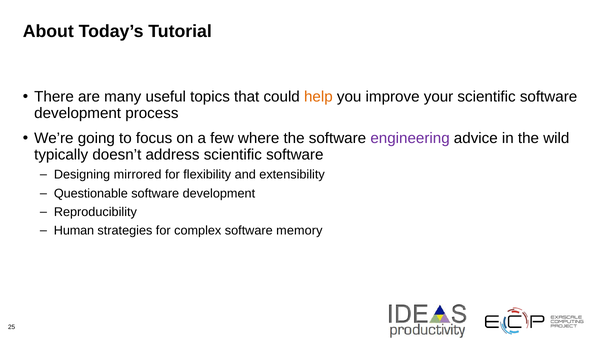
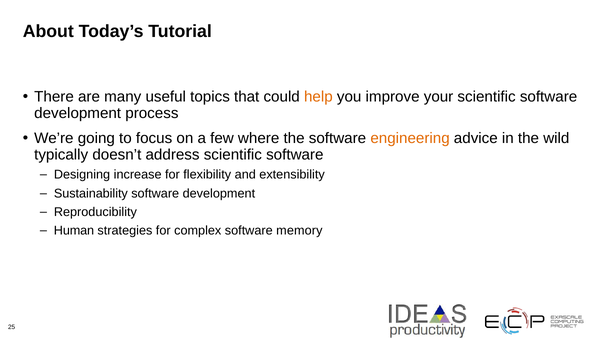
engineering colour: purple -> orange (410, 139)
mirrored: mirrored -> increase (138, 175)
Questionable: Questionable -> Sustainability (91, 194)
